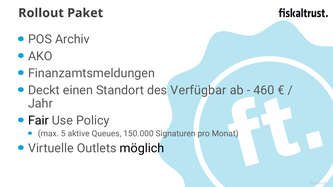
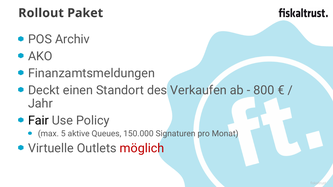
Verfügbar: Verfügbar -> Verkaufen (199, 90)
460: 460 -> 800 (264, 90)
möglich colour: black -> red (142, 148)
